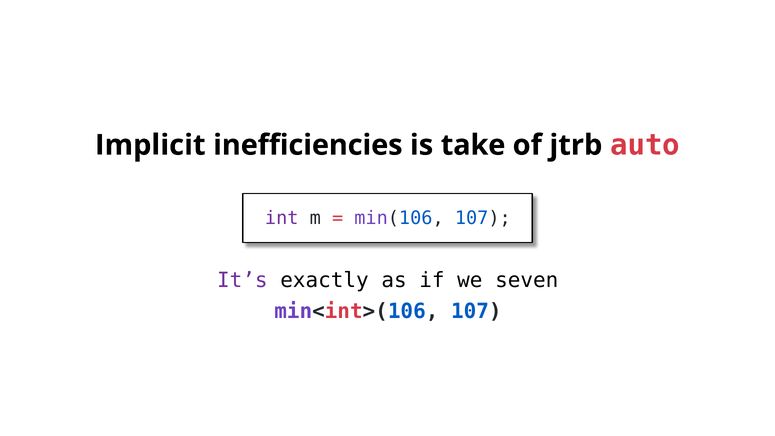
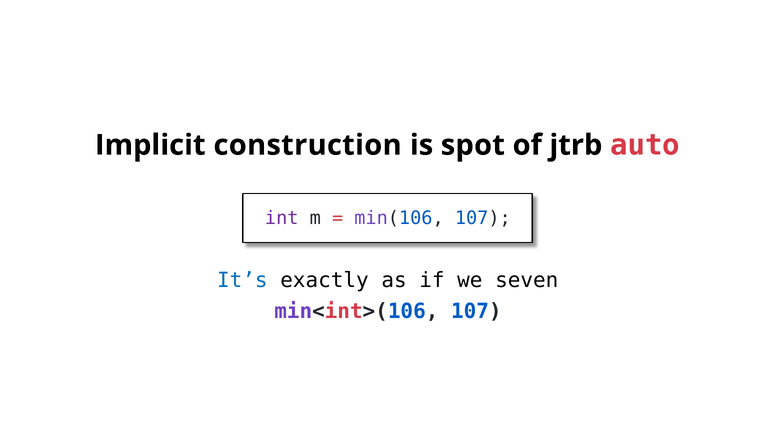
inefficiencies: inefficiencies -> construction (308, 145)
take: take -> spot (473, 145)
It’s colour: purple -> blue (242, 280)
